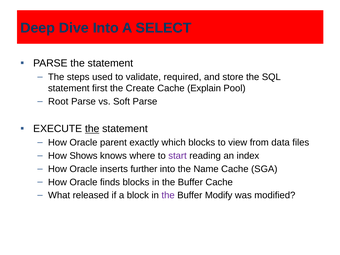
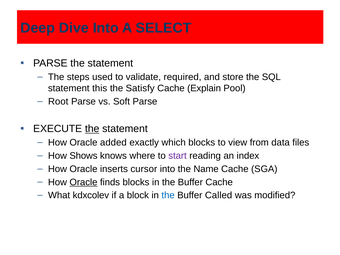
first: first -> this (100, 88)
Create: Create -> Satisfy (140, 88)
parent: parent -> added (113, 142)
further: further -> cursor (144, 169)
Oracle underline: none -> present (83, 182)
released: released -> kdxcolev (91, 195)
the colour: purple -> blue (168, 195)
Modify: Modify -> Called (219, 195)
